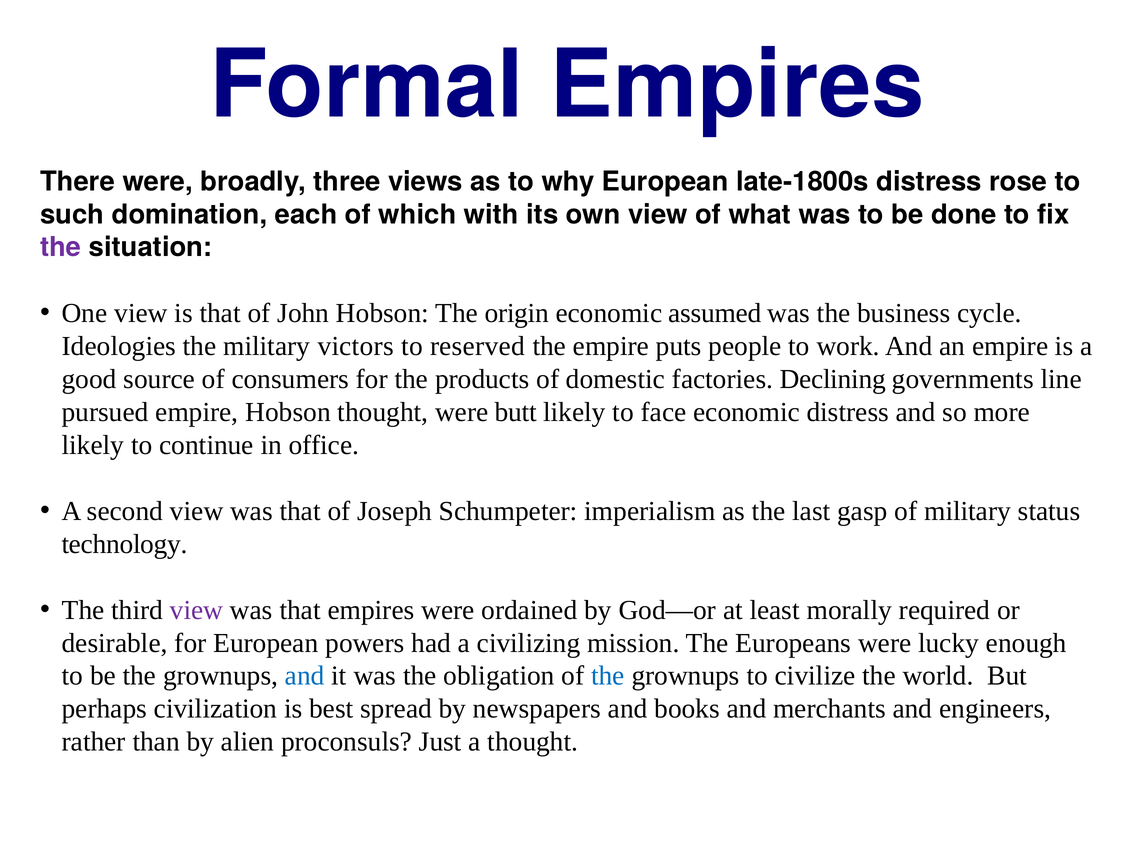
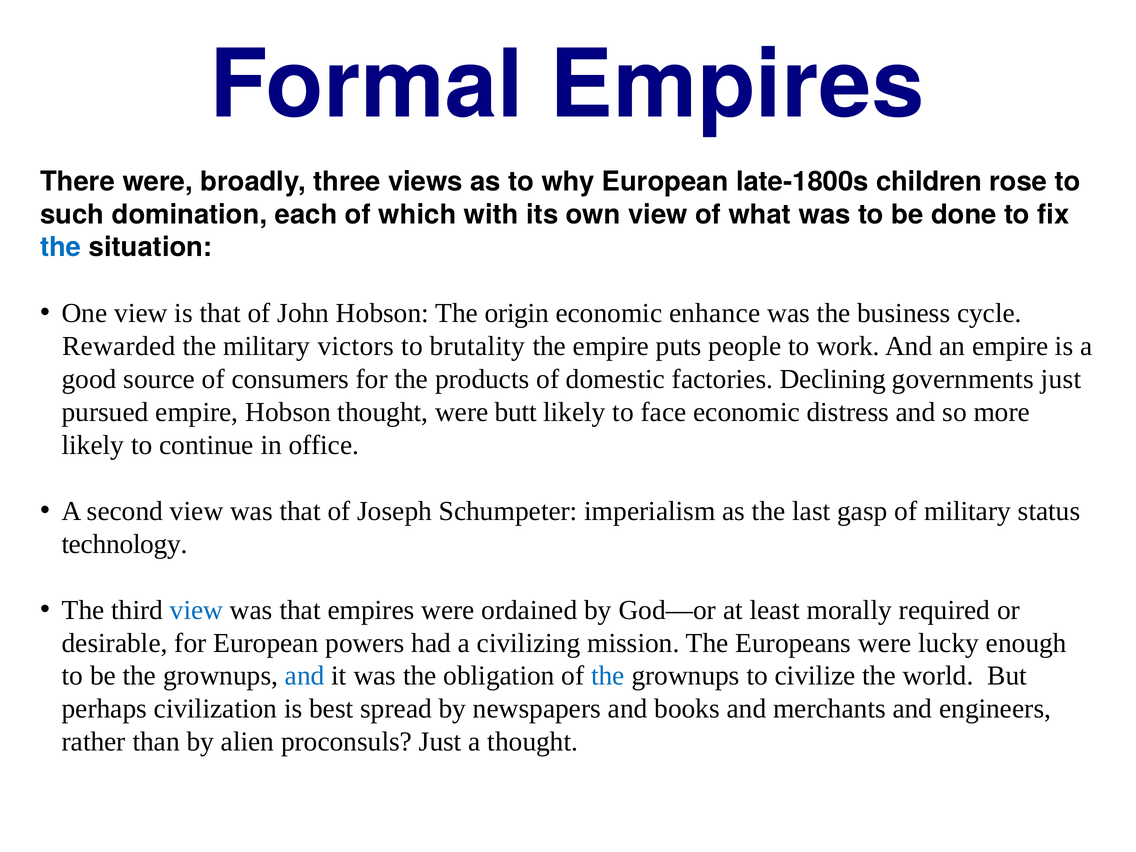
late-1800s distress: distress -> children (929, 182)
the colour: purple -> blue (61, 247)
assumed: assumed -> enhance (715, 313)
Ideologies: Ideologies -> Rewarded (119, 346)
reserved: reserved -> brutality (478, 346)
governments line: line -> just (1061, 379)
view colour: purple -> blue (197, 610)
